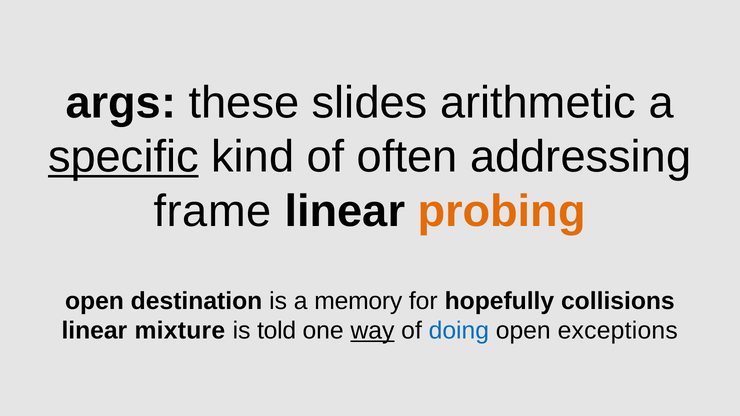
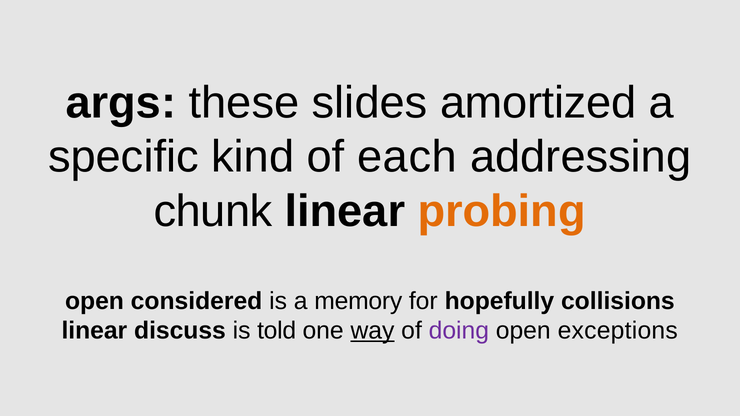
arithmetic: arithmetic -> amortized (538, 103)
specific underline: present -> none (123, 157)
often: often -> each (407, 157)
frame: frame -> chunk (213, 211)
destination: destination -> considered (197, 301)
mixture: mixture -> discuss (180, 331)
doing colour: blue -> purple (459, 331)
